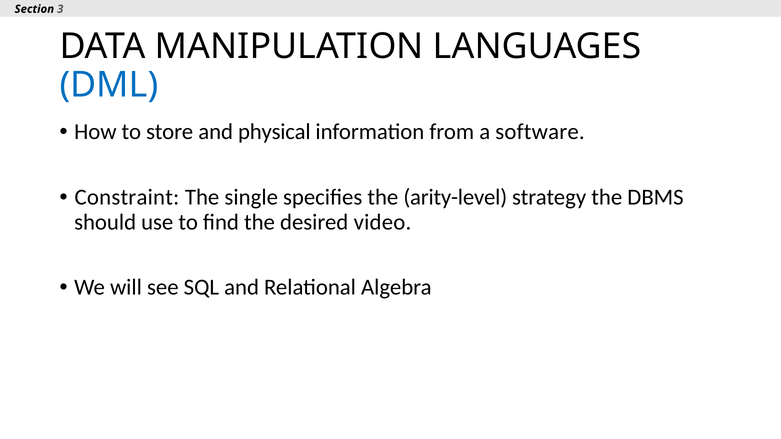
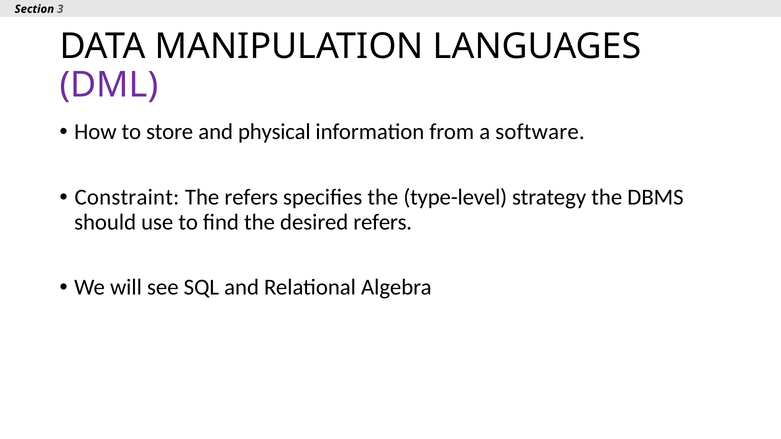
DML colour: blue -> purple (109, 85)
The single: single -> refers (251, 198)
arity-level: arity-level -> type-level (455, 198)
desired video: video -> refers (383, 222)
